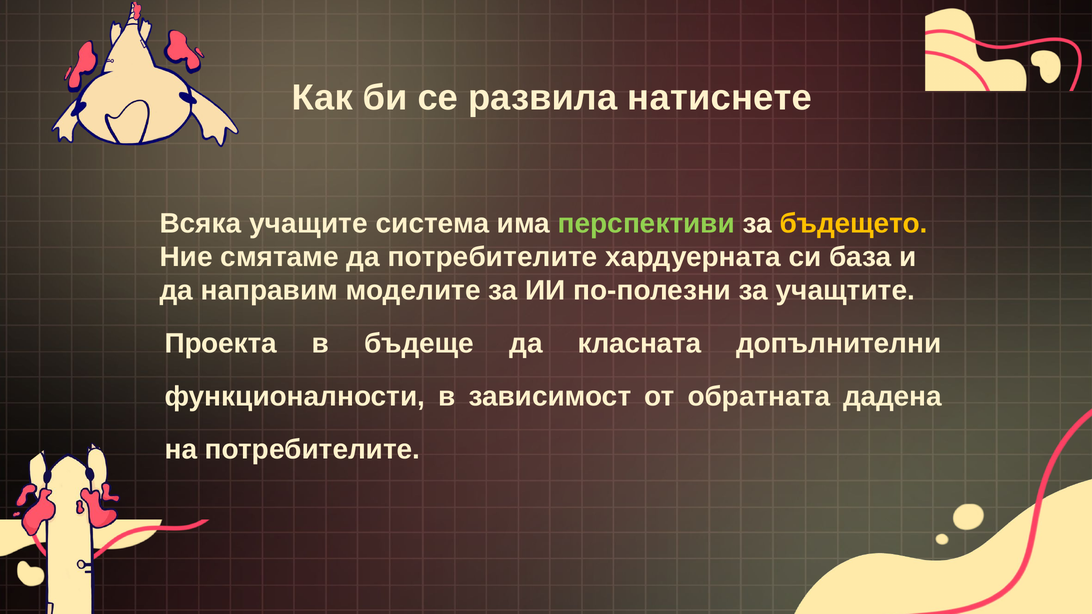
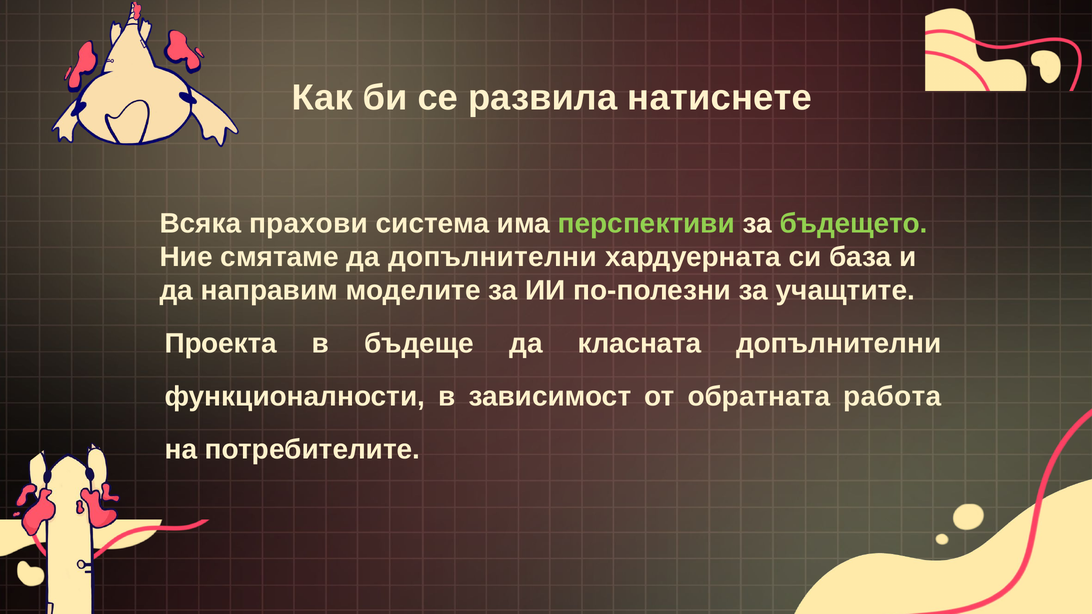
учащите: учащите -> прахови (308, 223)
бъдещето colour: yellow -> light green (854, 223)
да потребителите: потребителите -> допълнителни (492, 257)
дадена: дадена -> работа (892, 397)
